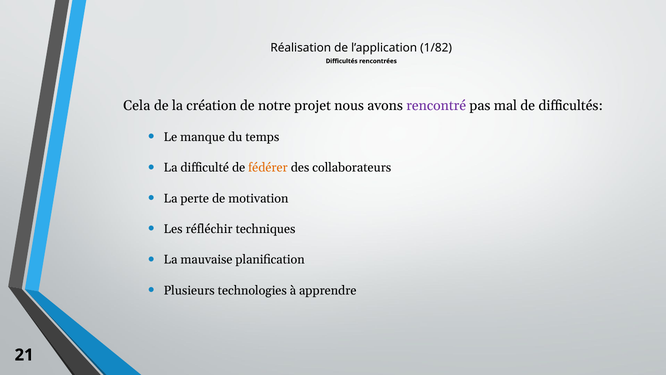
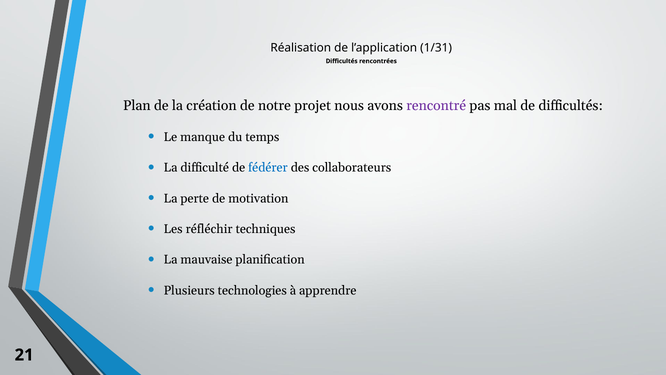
1/82: 1/82 -> 1/31 (436, 48)
Cela: Cela -> Plan (137, 106)
fédérer colour: orange -> blue (268, 168)
